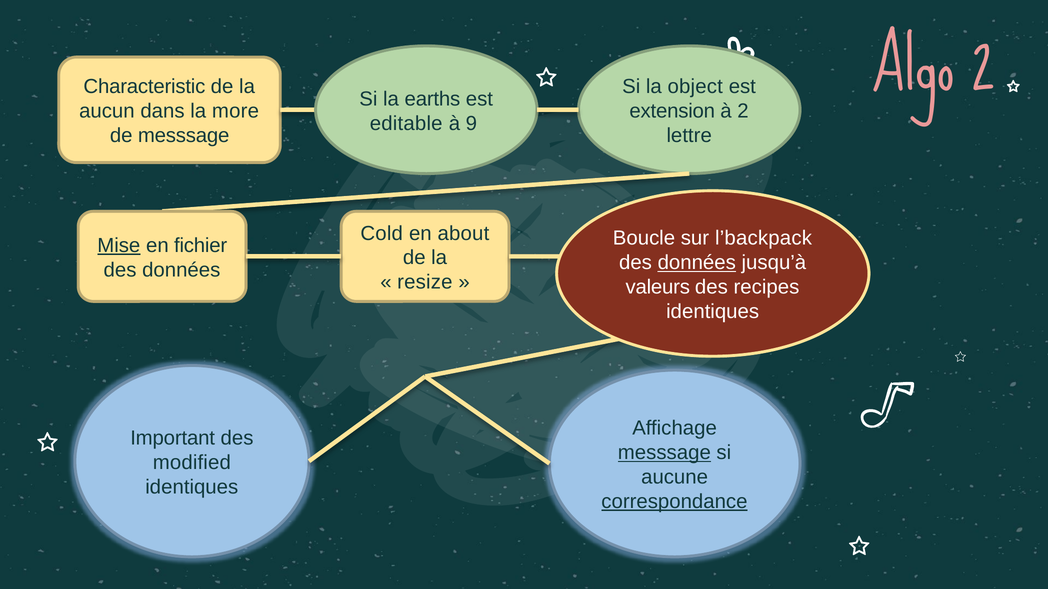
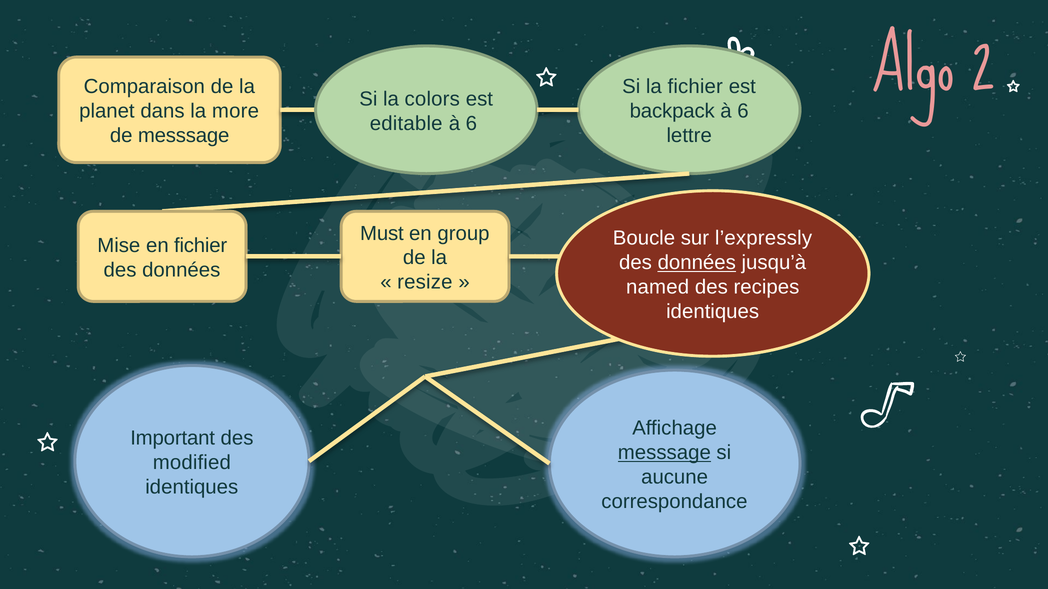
Characteristic: Characteristic -> Comparaison (144, 87)
la object: object -> fichier (695, 87)
earths: earths -> colors (432, 99)
extension: extension -> backpack (672, 111)
2: 2 -> 6 (743, 111)
aucun: aucun -> planet (107, 111)
9: 9 -> 6 (471, 123)
Cold: Cold -> Must (382, 234)
about: about -> group (464, 234)
l’backpack: l’backpack -> l’expressly (764, 238)
Mise underline: present -> none (119, 246)
valeurs: valeurs -> named (658, 287)
correspondance underline: present -> none (674, 502)
